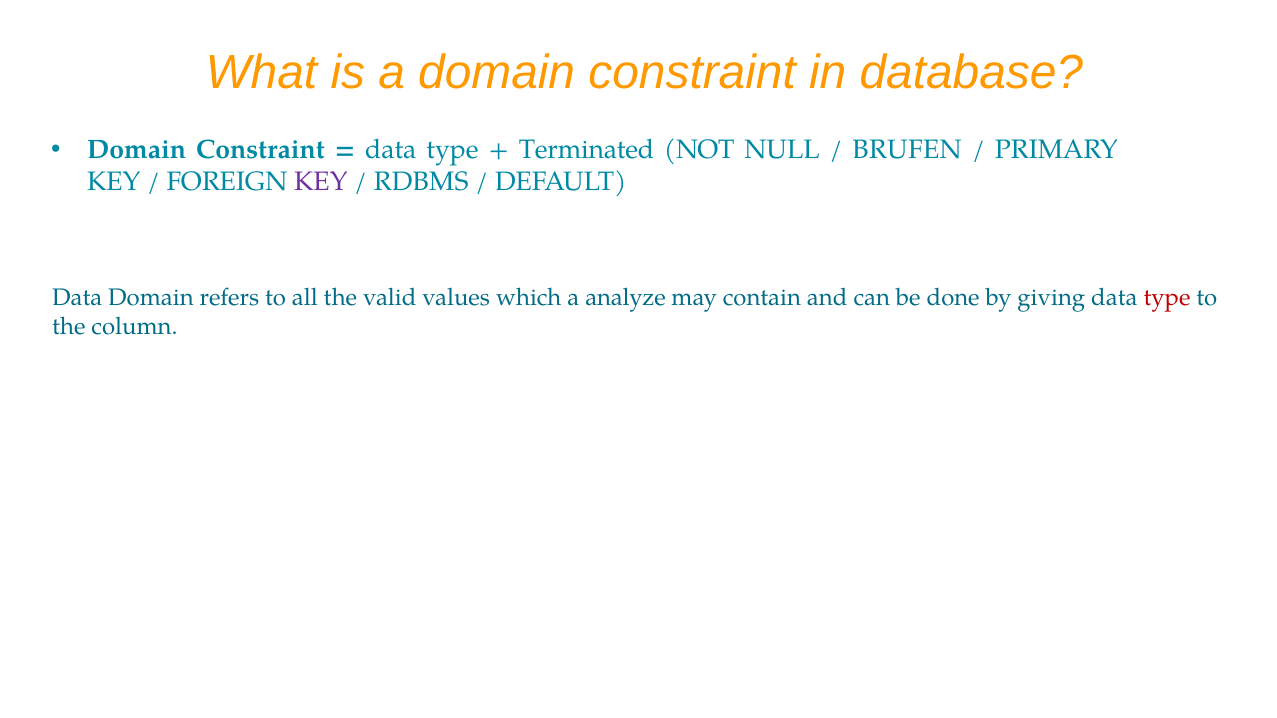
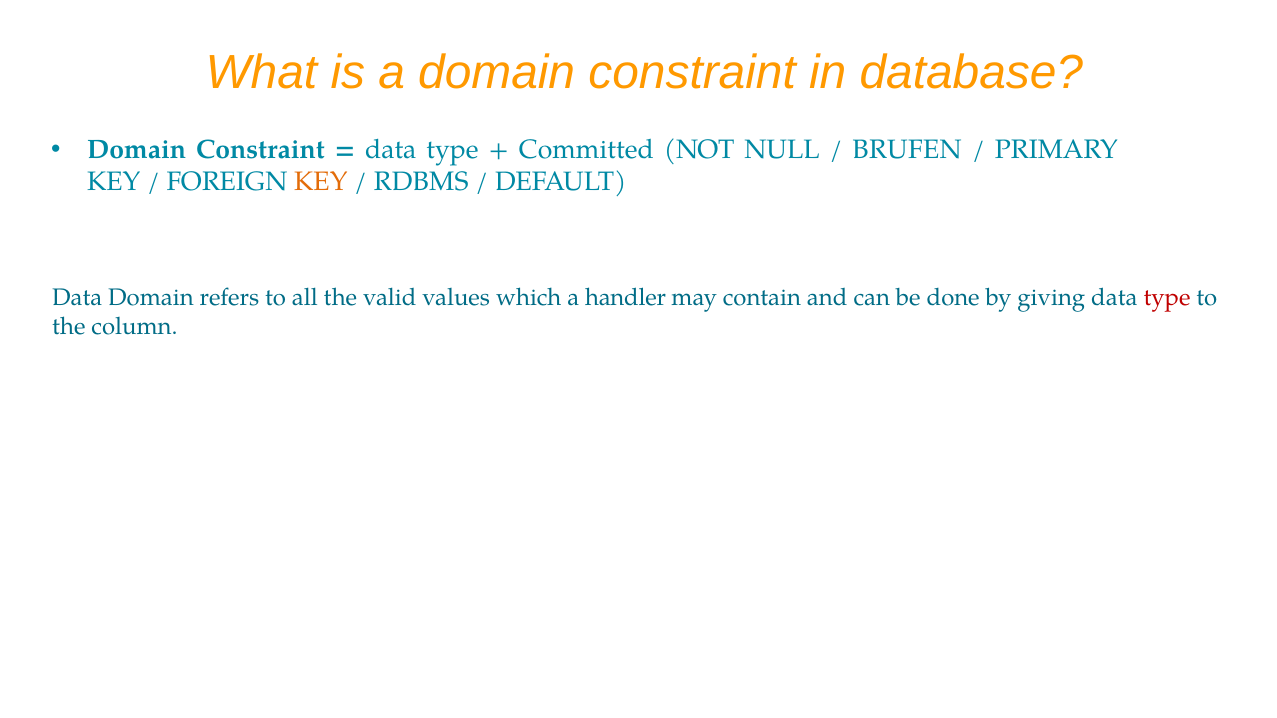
Terminated: Terminated -> Committed (586, 150)
KEY colour: purple -> orange (321, 182)
analyze: analyze -> handler (626, 298)
